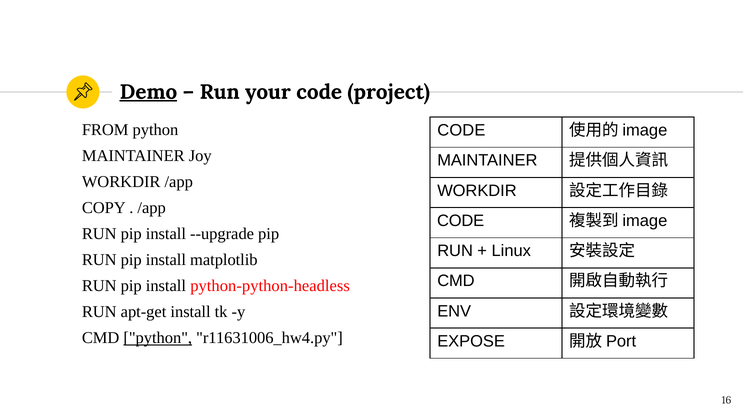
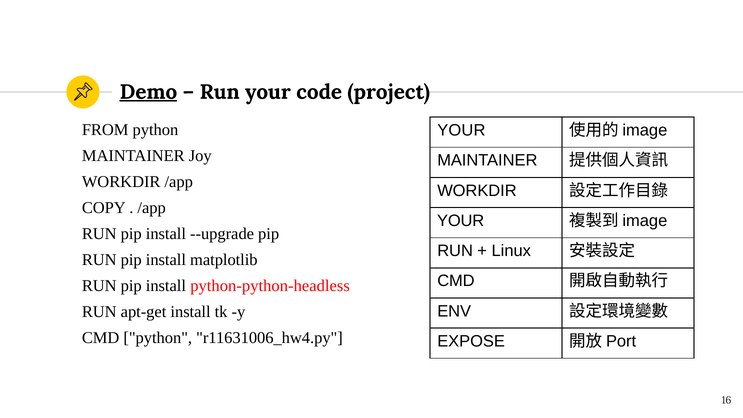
CODE: CODE -> YOUR (461, 130)
CODE: CODE -> YOUR (461, 221)
python underline: present -> none (158, 338)
